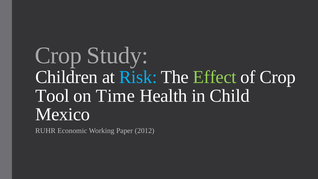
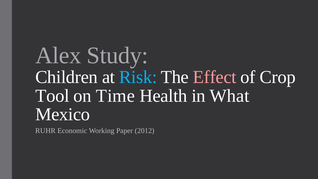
Crop: Crop -> Alex (58, 56)
Effect colour: light green -> pink (215, 77)
Child: Child -> What (230, 96)
